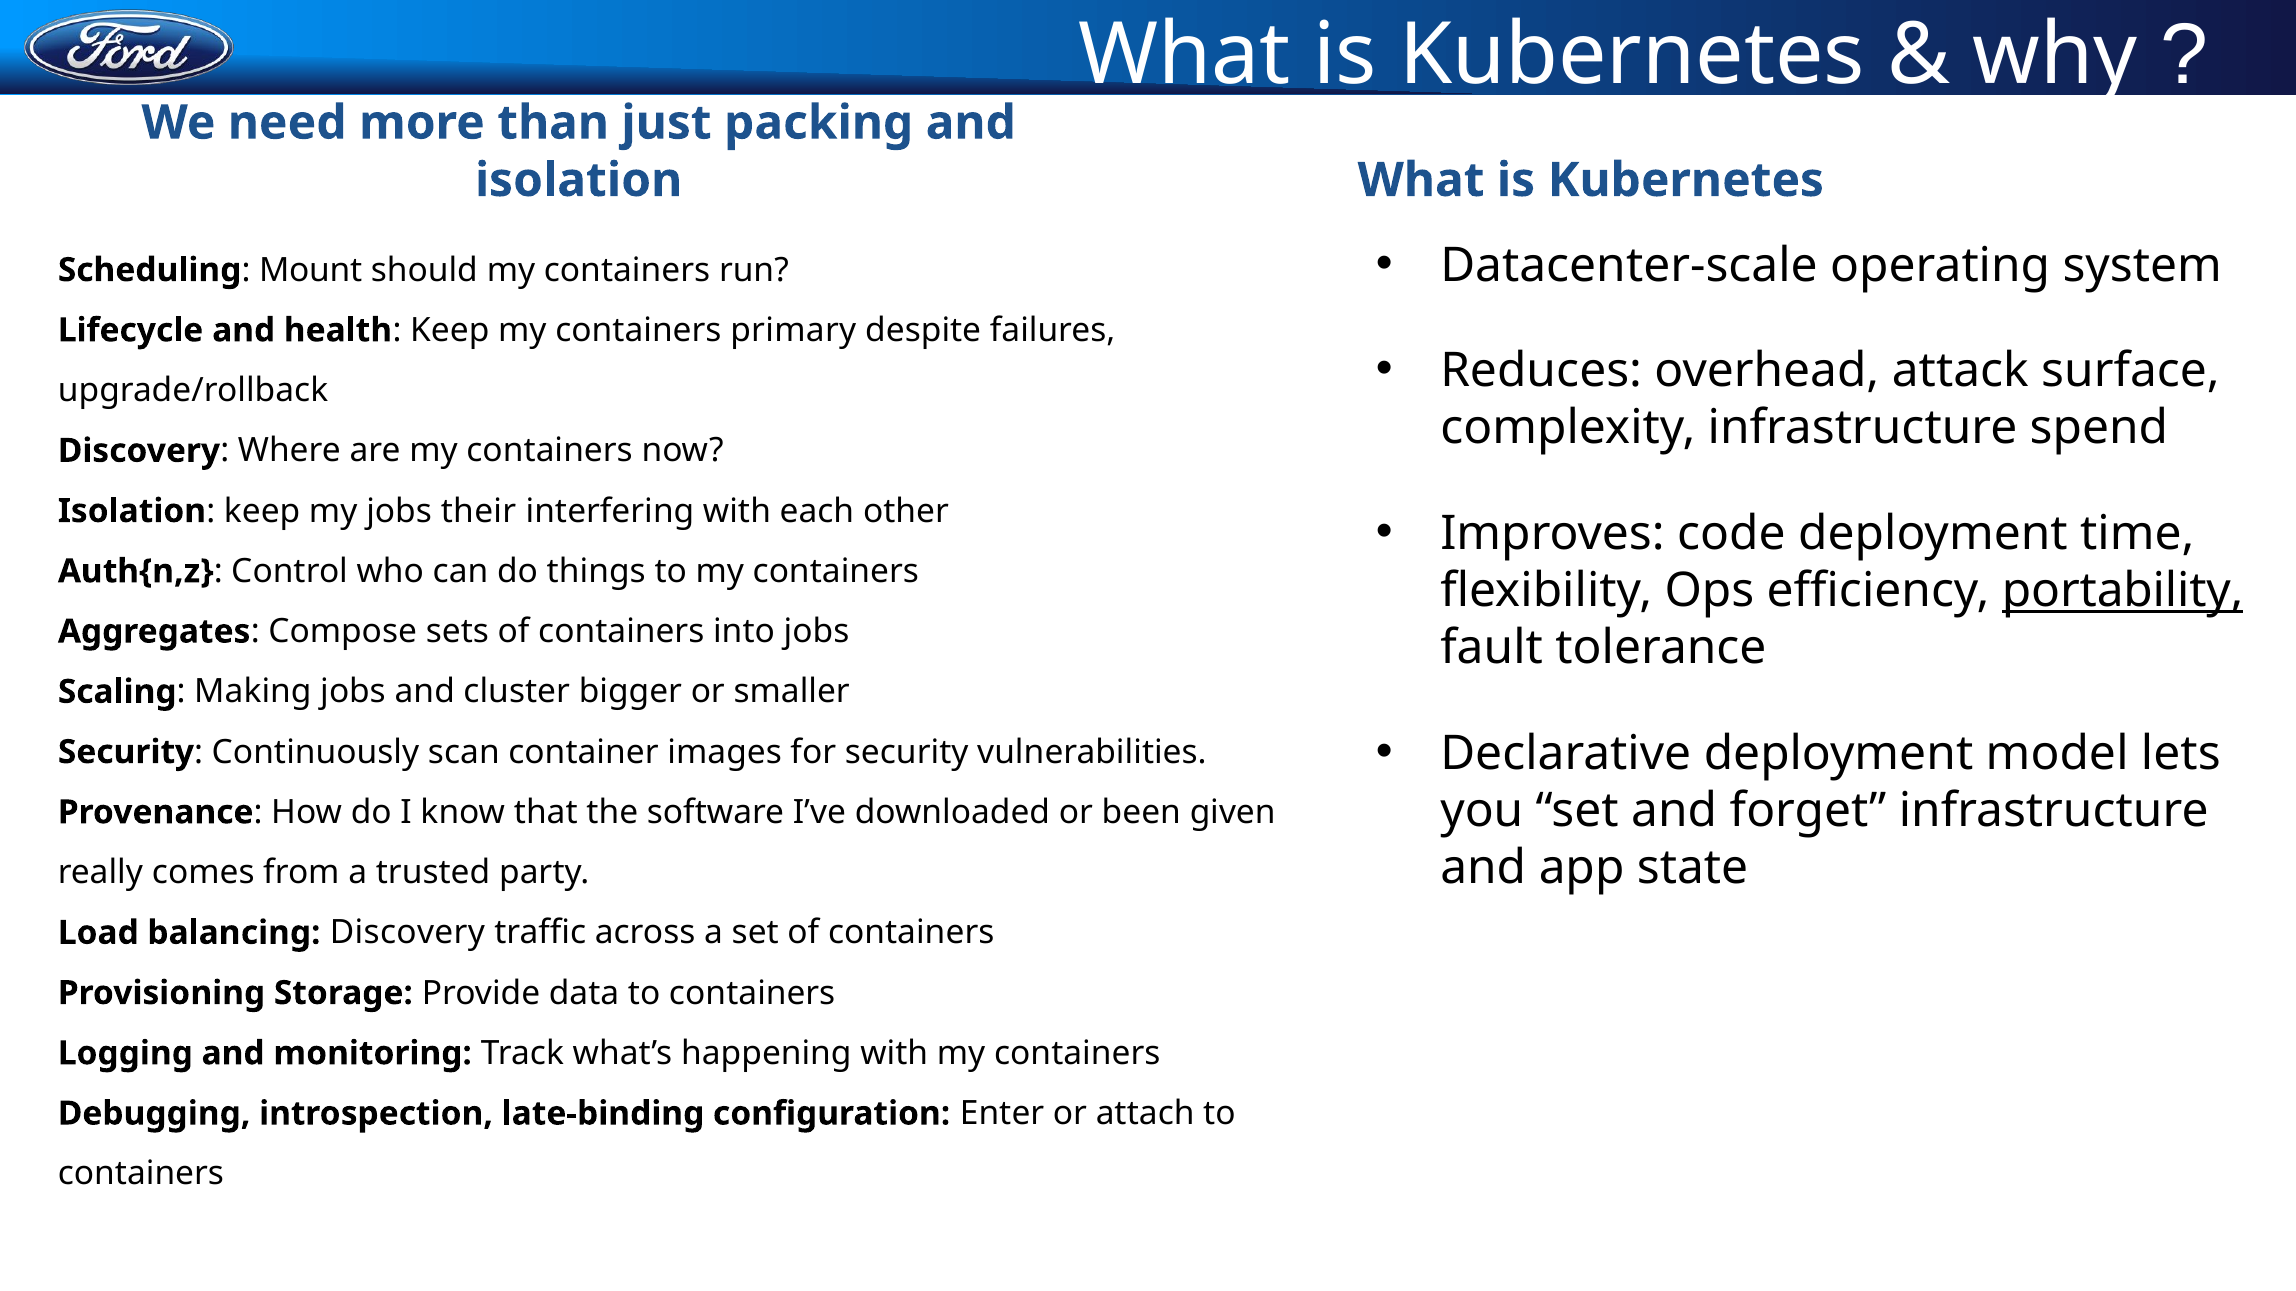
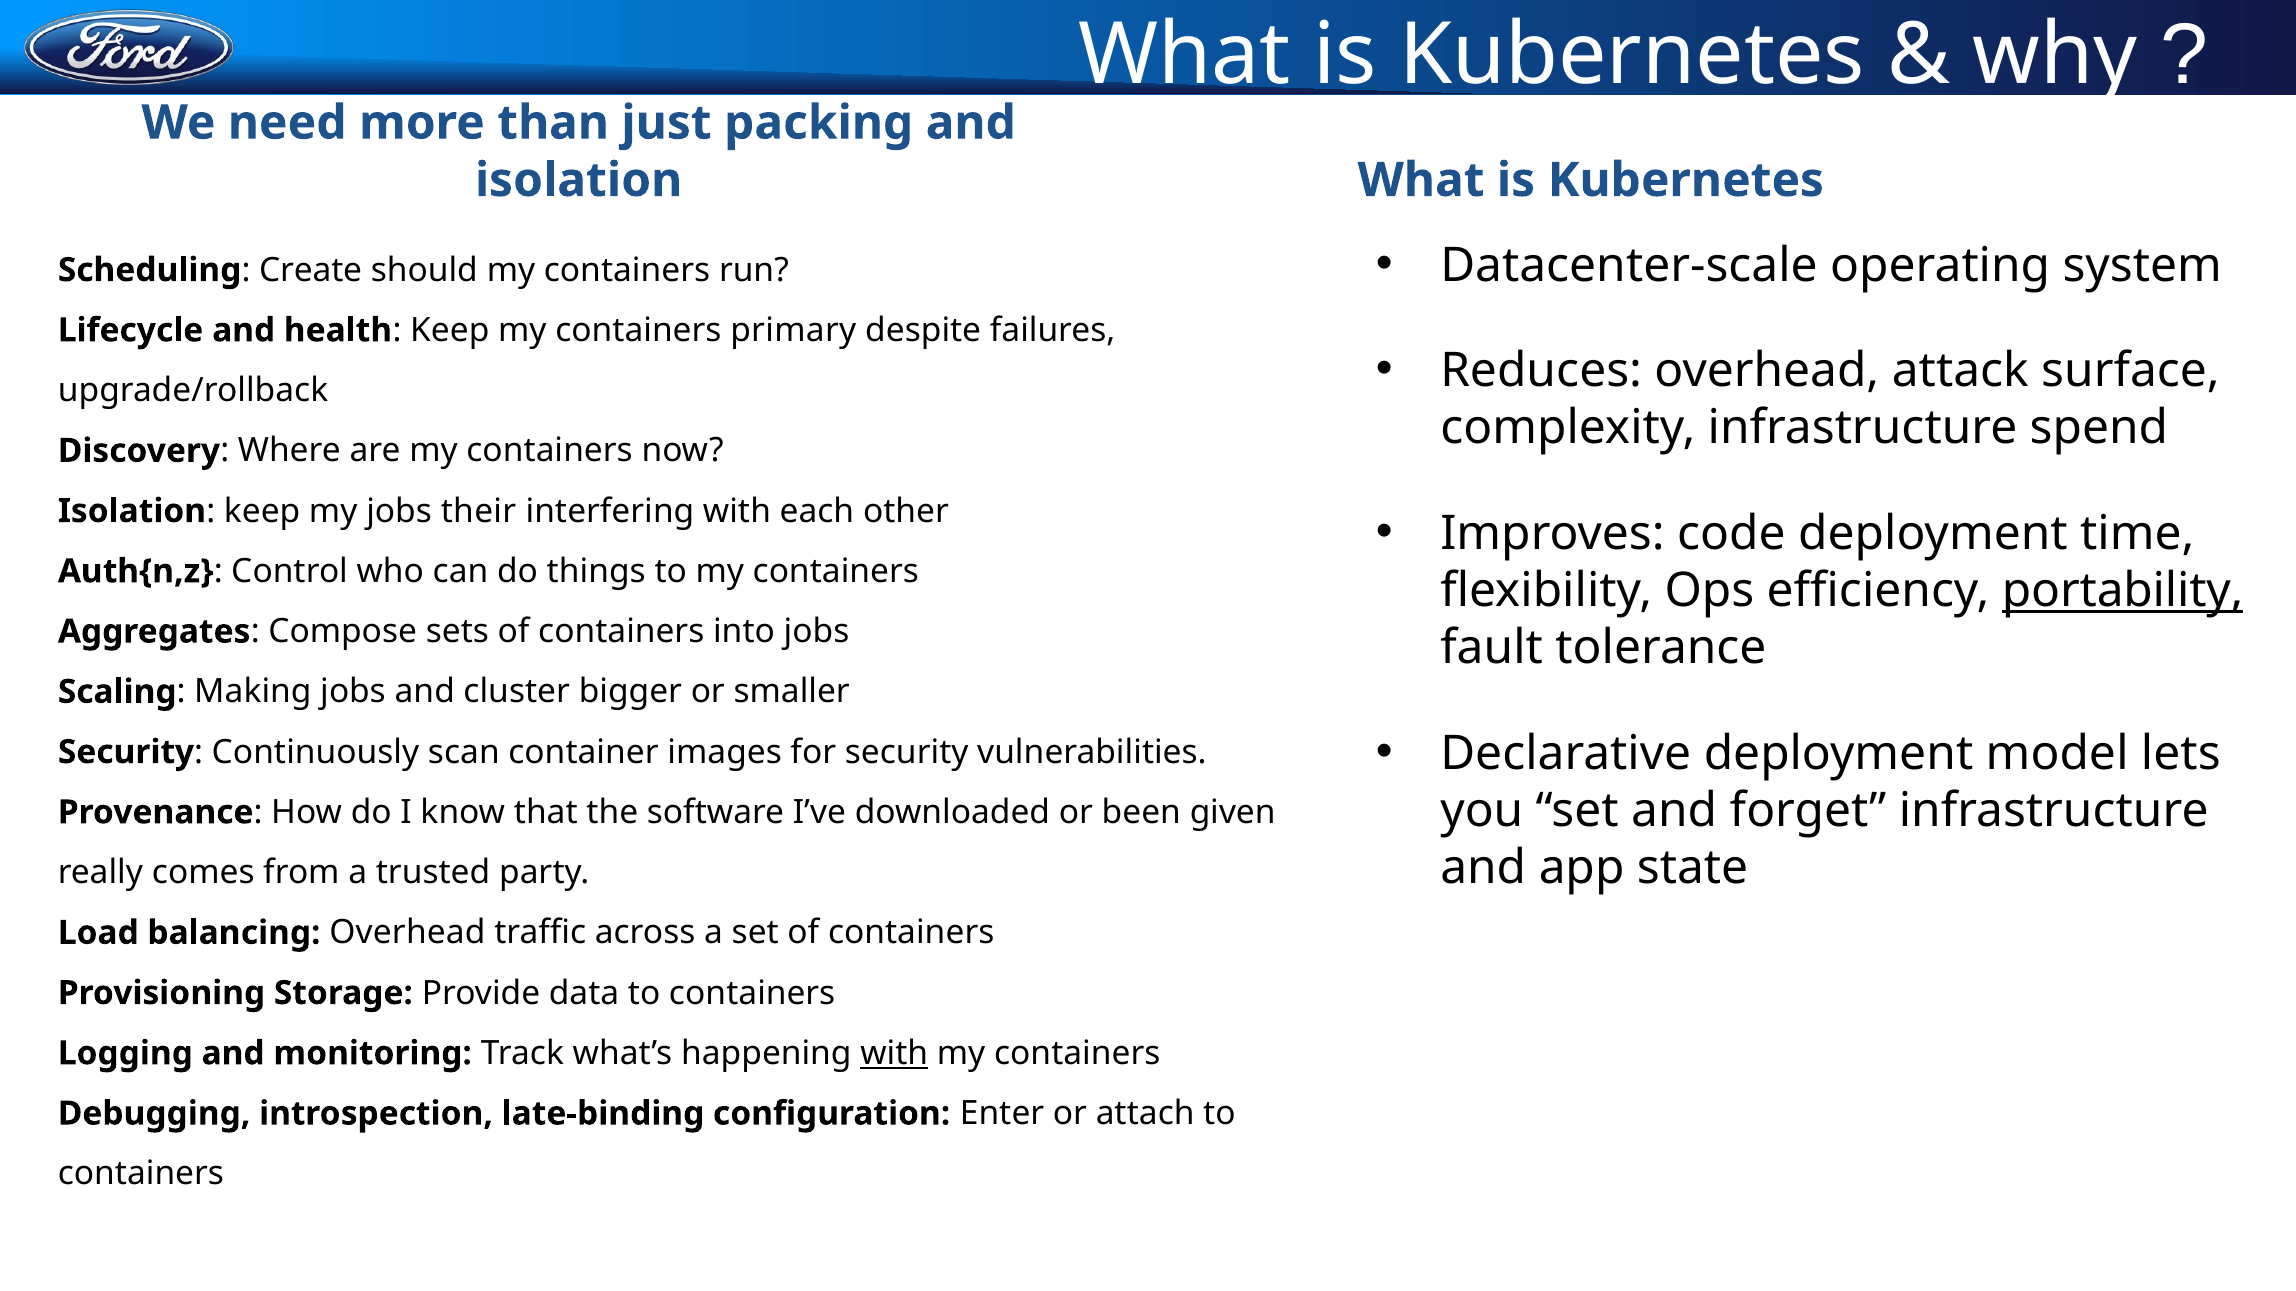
Mount: Mount -> Create (311, 270)
balancing Discovery: Discovery -> Overhead (407, 933)
with underline: none -> present (894, 1054)
